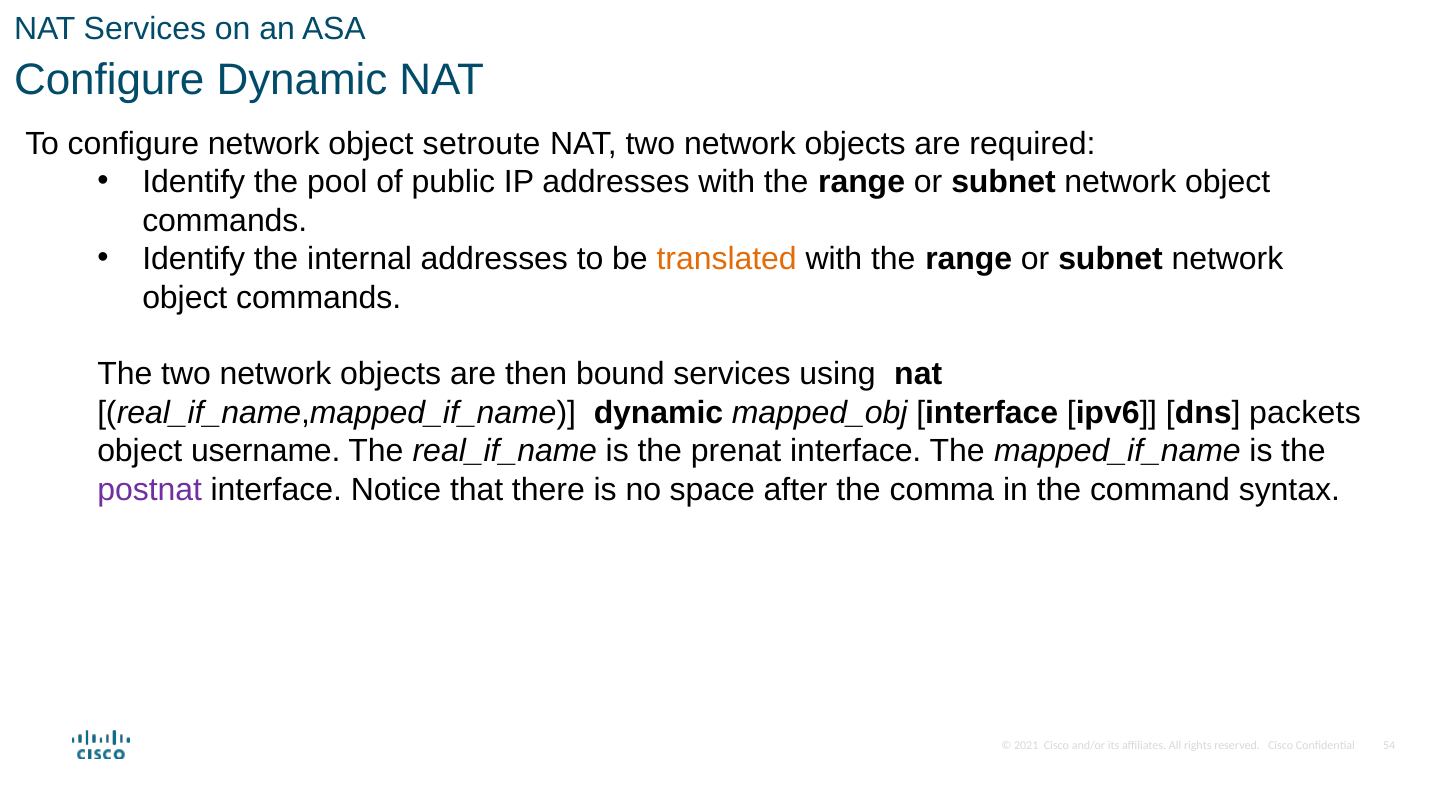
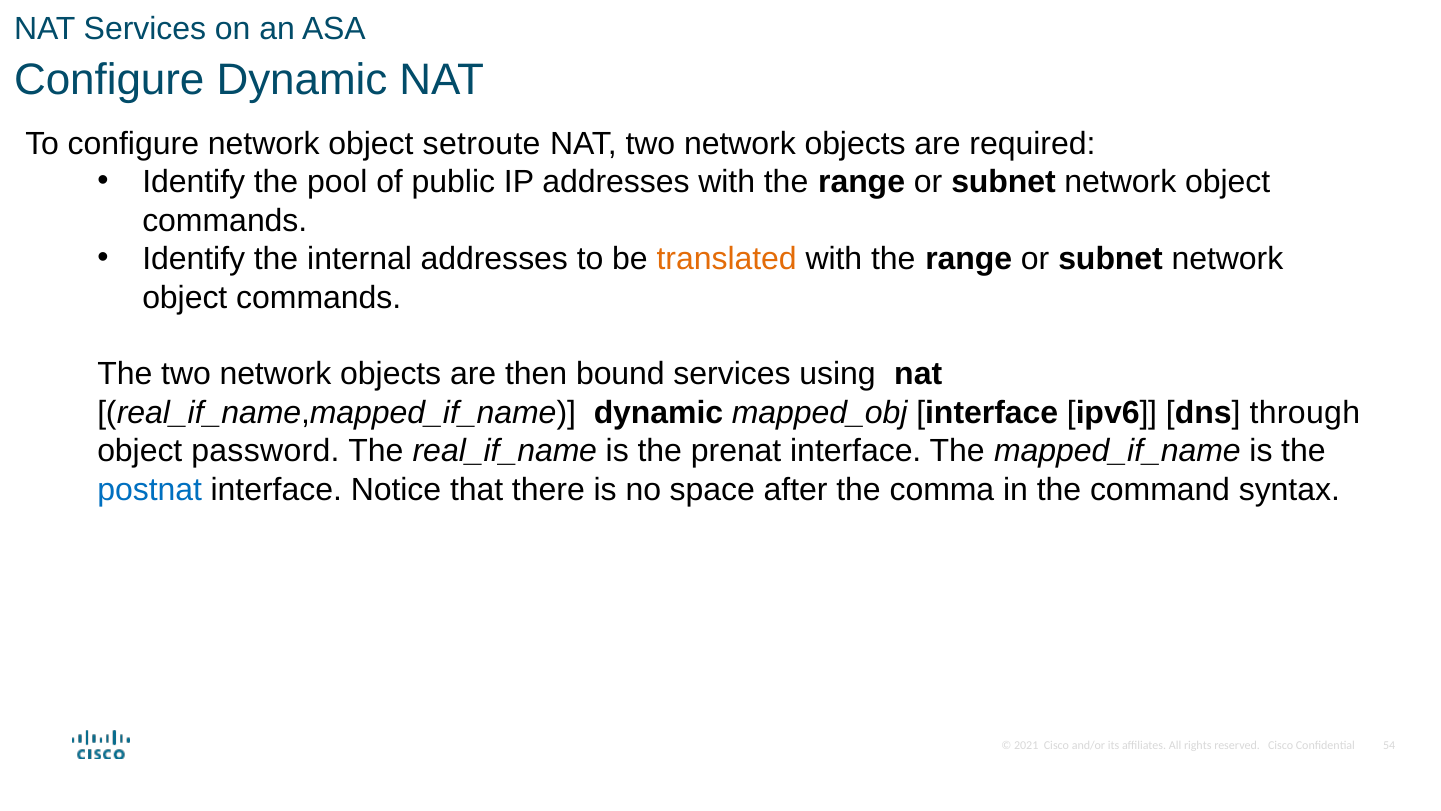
packets: packets -> through (1305, 413)
username: username -> password (265, 451)
postnat colour: purple -> blue (150, 489)
